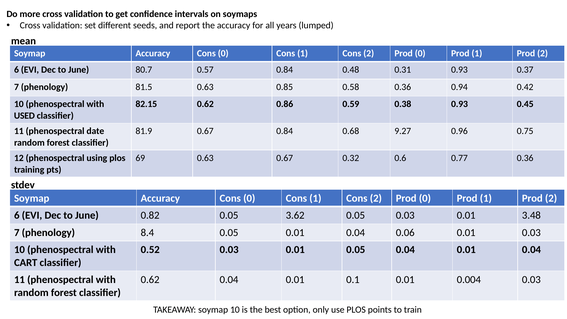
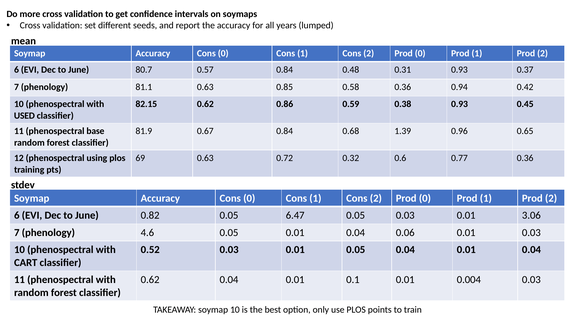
81.5: 81.5 -> 81.1 (144, 87)
date: date -> base (95, 131)
9.27: 9.27 -> 1.39 (403, 131)
0.75: 0.75 -> 0.65 (525, 131)
0.63 0.67: 0.67 -> 0.72 (285, 158)
3.62: 3.62 -> 6.47 (295, 215)
3.48: 3.48 -> 3.06 (531, 215)
8.4: 8.4 -> 4.6 (147, 232)
